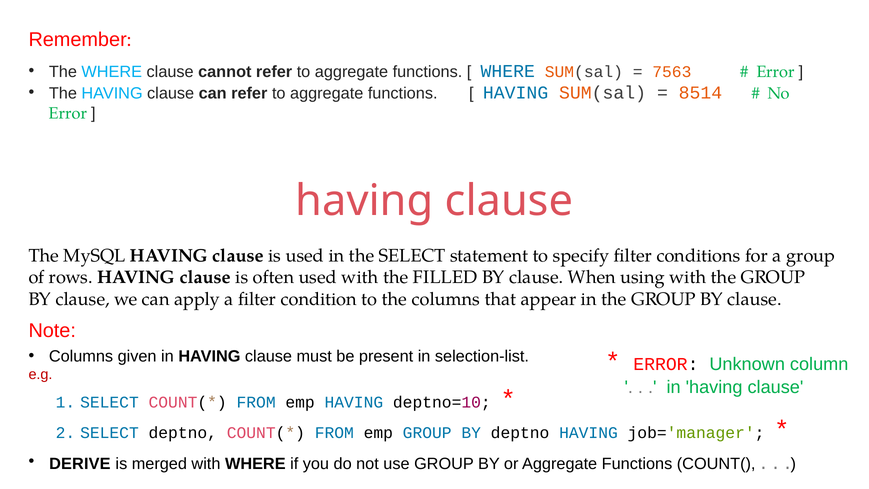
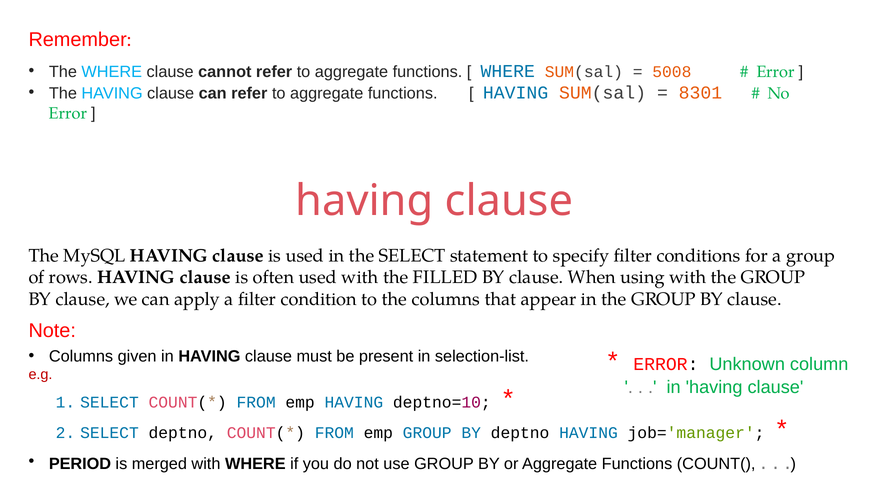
7563: 7563 -> 5008 (672, 72)
8514: 8514 -> 8301 (700, 93)
DERIVE: DERIVE -> PERIOD (80, 464)
